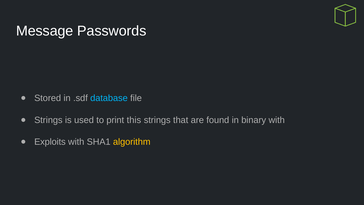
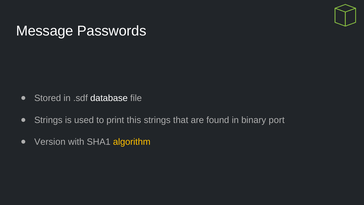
database colour: light blue -> white (109, 98)
binary with: with -> port (277, 120)
Exploits: Exploits -> Version (50, 142)
